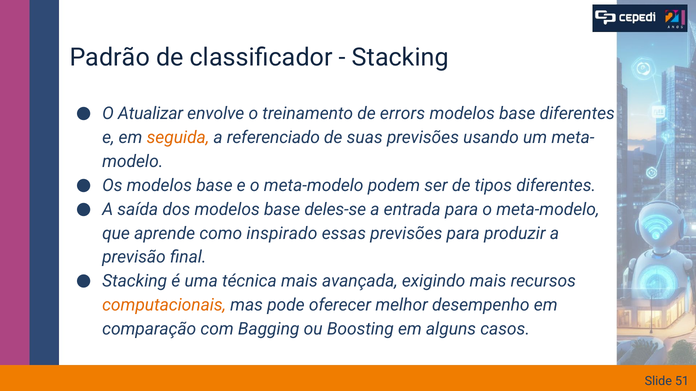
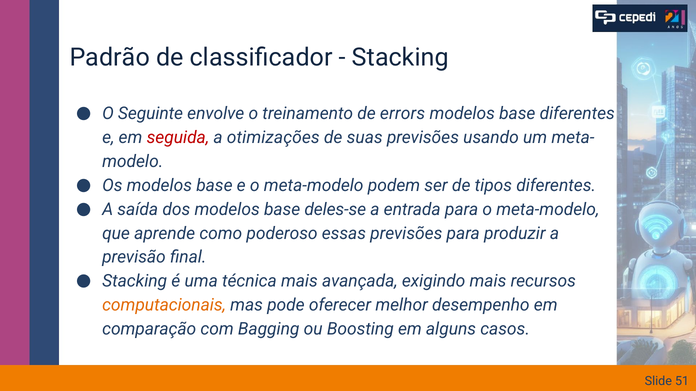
Atualizar: Atualizar -> Seguinte (150, 114)
seguida colour: orange -> red (178, 138)
referenciado: referenciado -> otimizações (273, 138)
inspirado: inspirado -> poderoso (282, 234)
